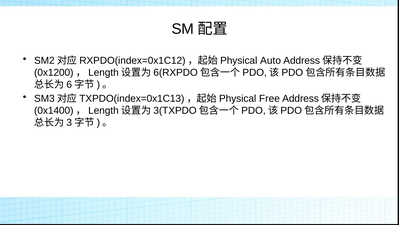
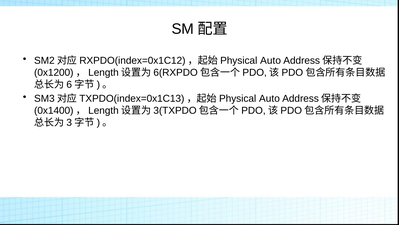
Free: Free -> Auto (269, 98)
